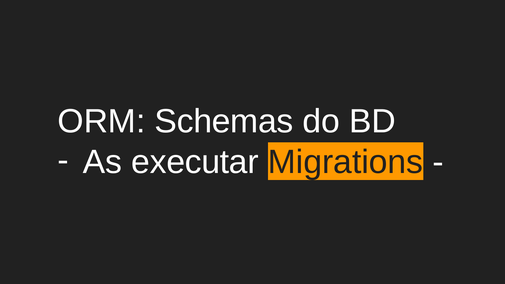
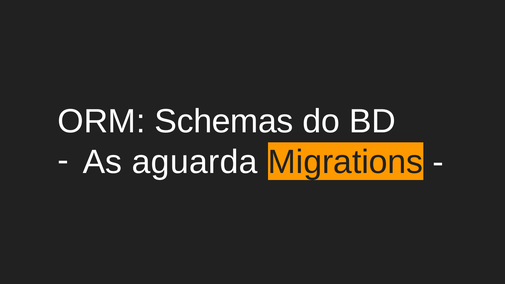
executar: executar -> aguarda (195, 162)
